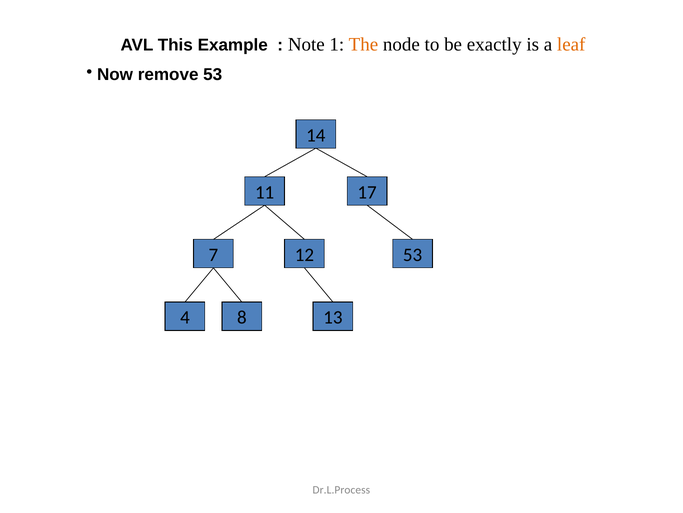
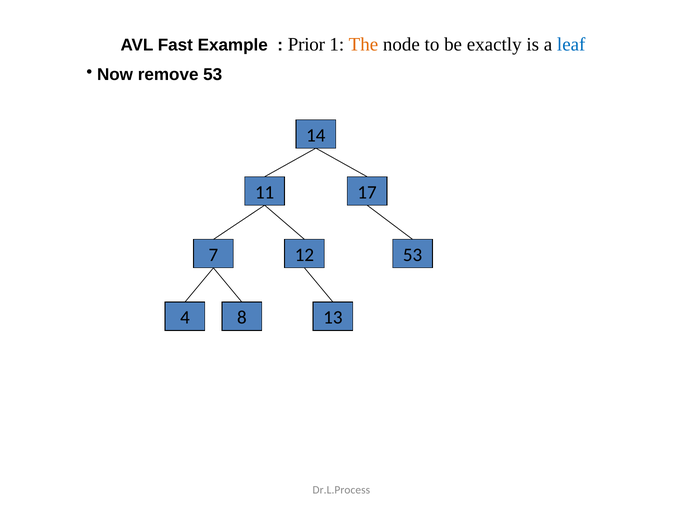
This: This -> Fast (175, 45)
Note: Note -> Prior (306, 45)
leaf colour: orange -> blue (571, 45)
